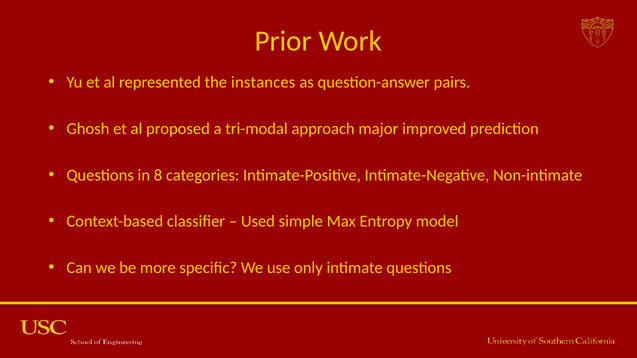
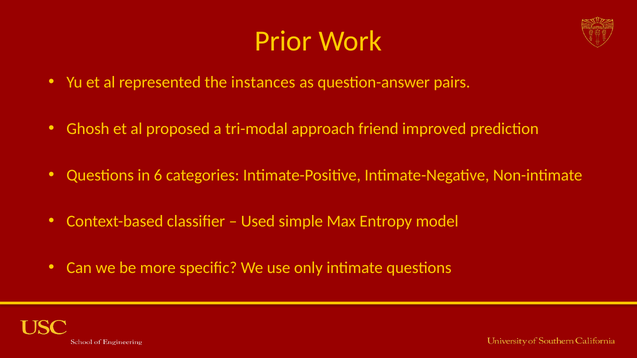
major: major -> friend (378, 129)
8: 8 -> 6 (158, 175)
